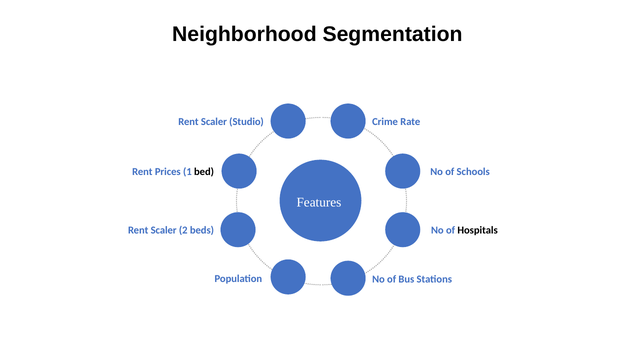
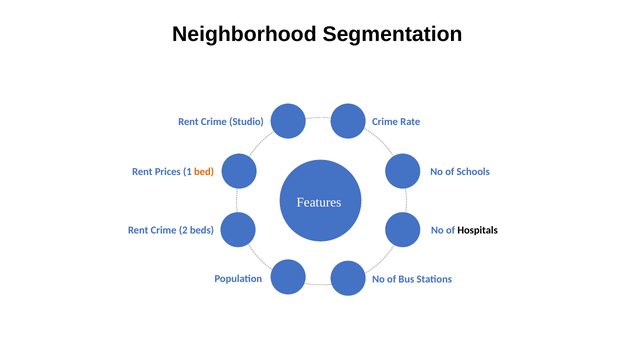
Scaler: Scaler -> Crime (214, 122)
bed colour: black -> orange (204, 172)
Scaler: Scaler -> Crime (164, 231)
